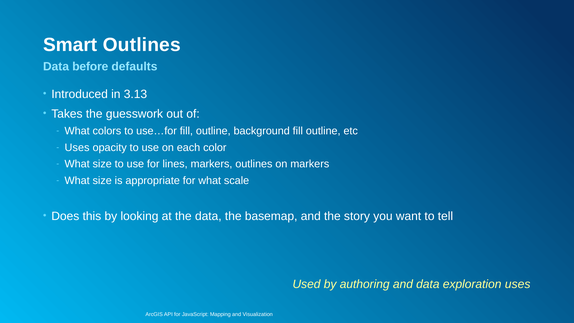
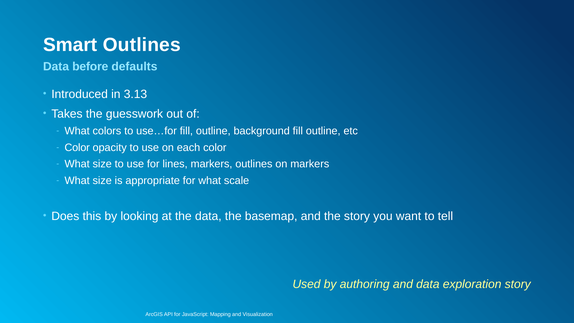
Uses: Uses -> Color (77, 148)
exploration uses: uses -> story (518, 284)
